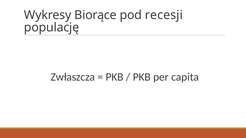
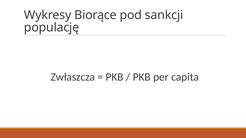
recesji: recesji -> sankcji (164, 15)
